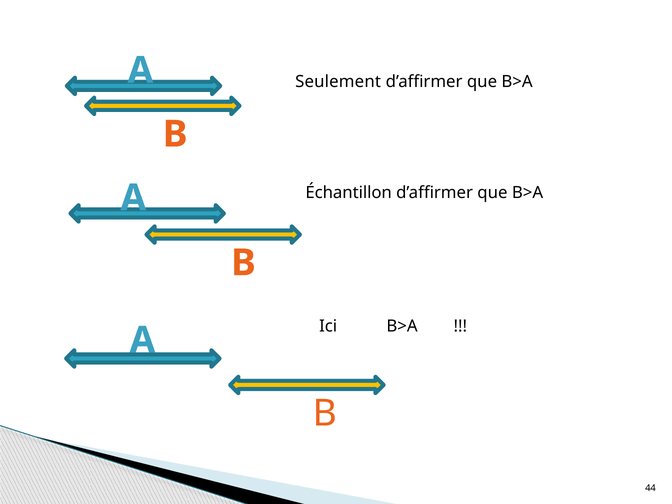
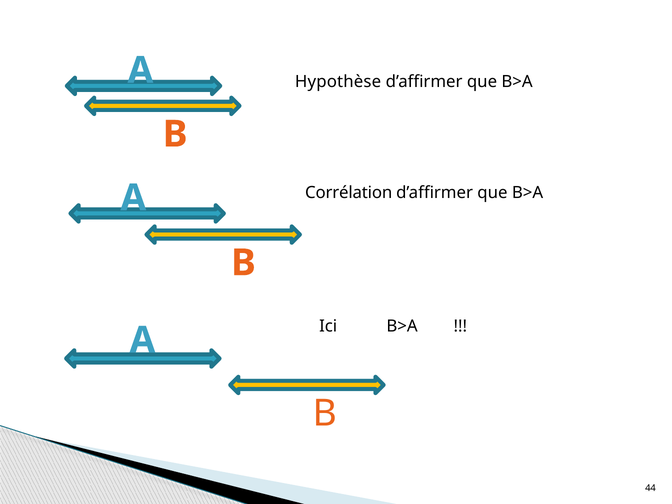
Seulement: Seulement -> Hypothèse (338, 81)
Échantillon: Échantillon -> Corrélation (349, 193)
